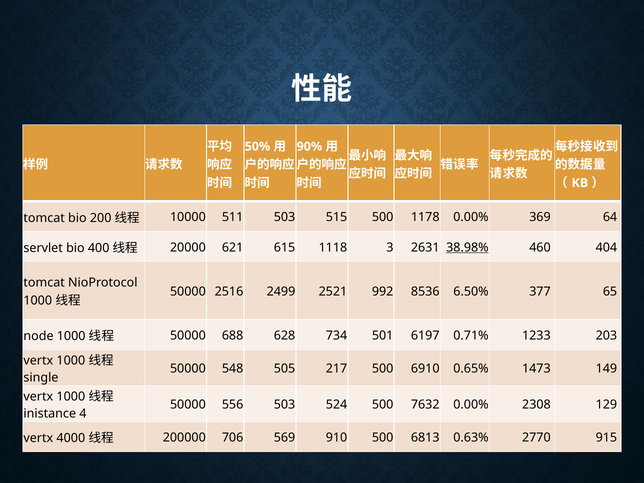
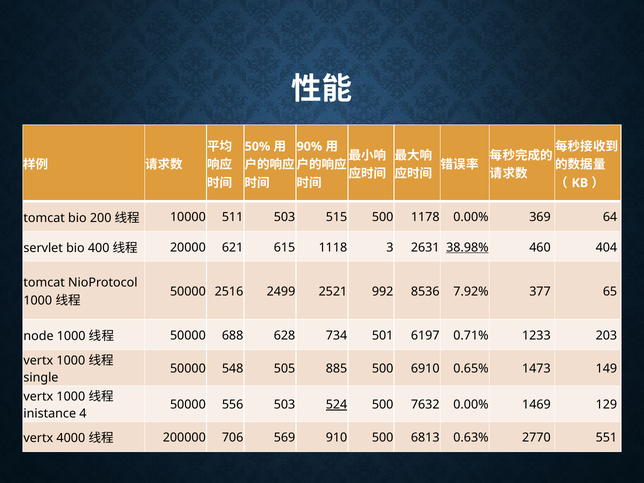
6.50%: 6.50% -> 7.92% (471, 292)
217: 217 -> 885 (337, 369)
524 underline: none -> present (337, 405)
2308: 2308 -> 1469 (536, 405)
915: 915 -> 551 (606, 438)
